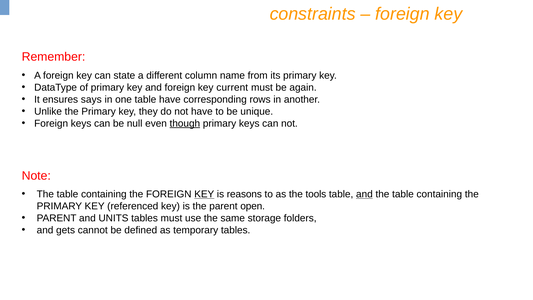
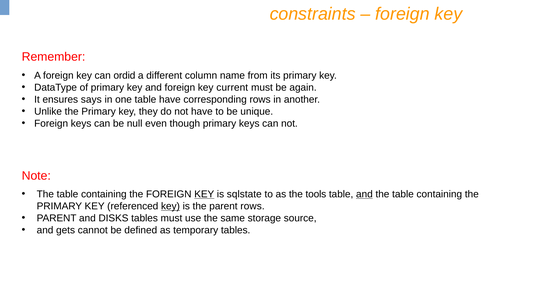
state: state -> ordid (124, 75)
though underline: present -> none (185, 123)
reasons: reasons -> sqlstate (244, 194)
key underline: none -> present (170, 206)
parent open: open -> rows (253, 206)
UNITS: UNITS -> DISKS (113, 218)
folders: folders -> source (300, 218)
